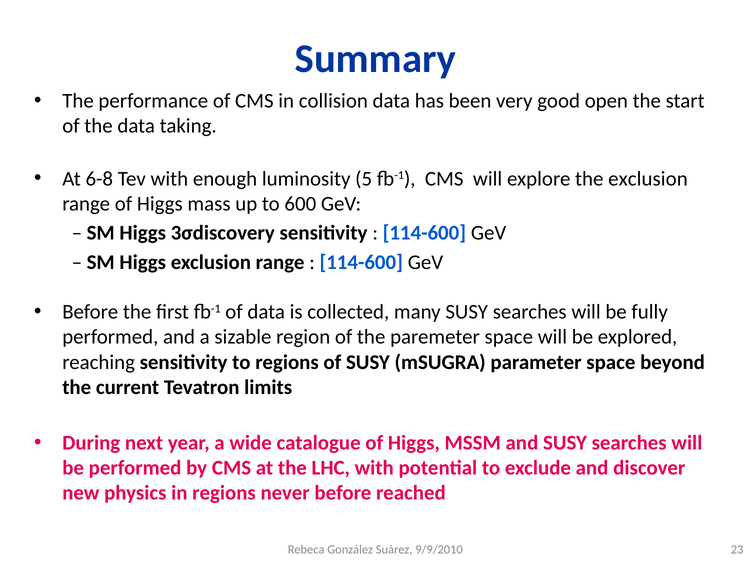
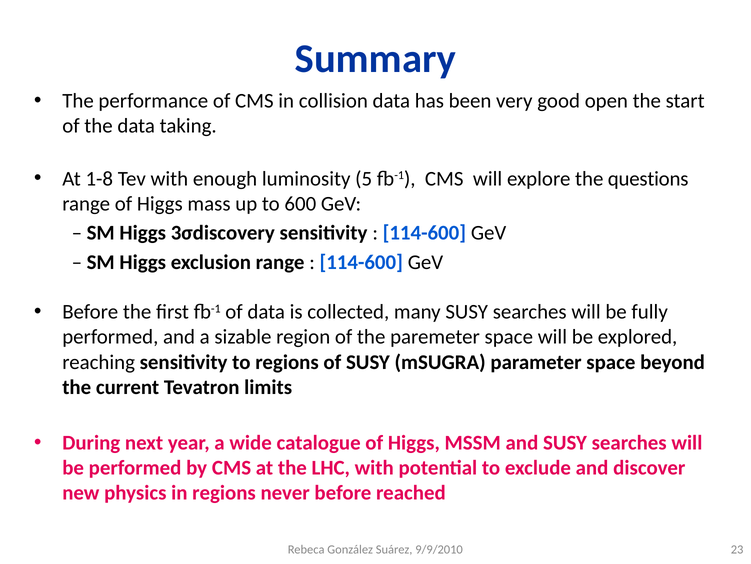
6-8: 6-8 -> 1-8 (99, 178)
the exclusion: exclusion -> questions (648, 178)
